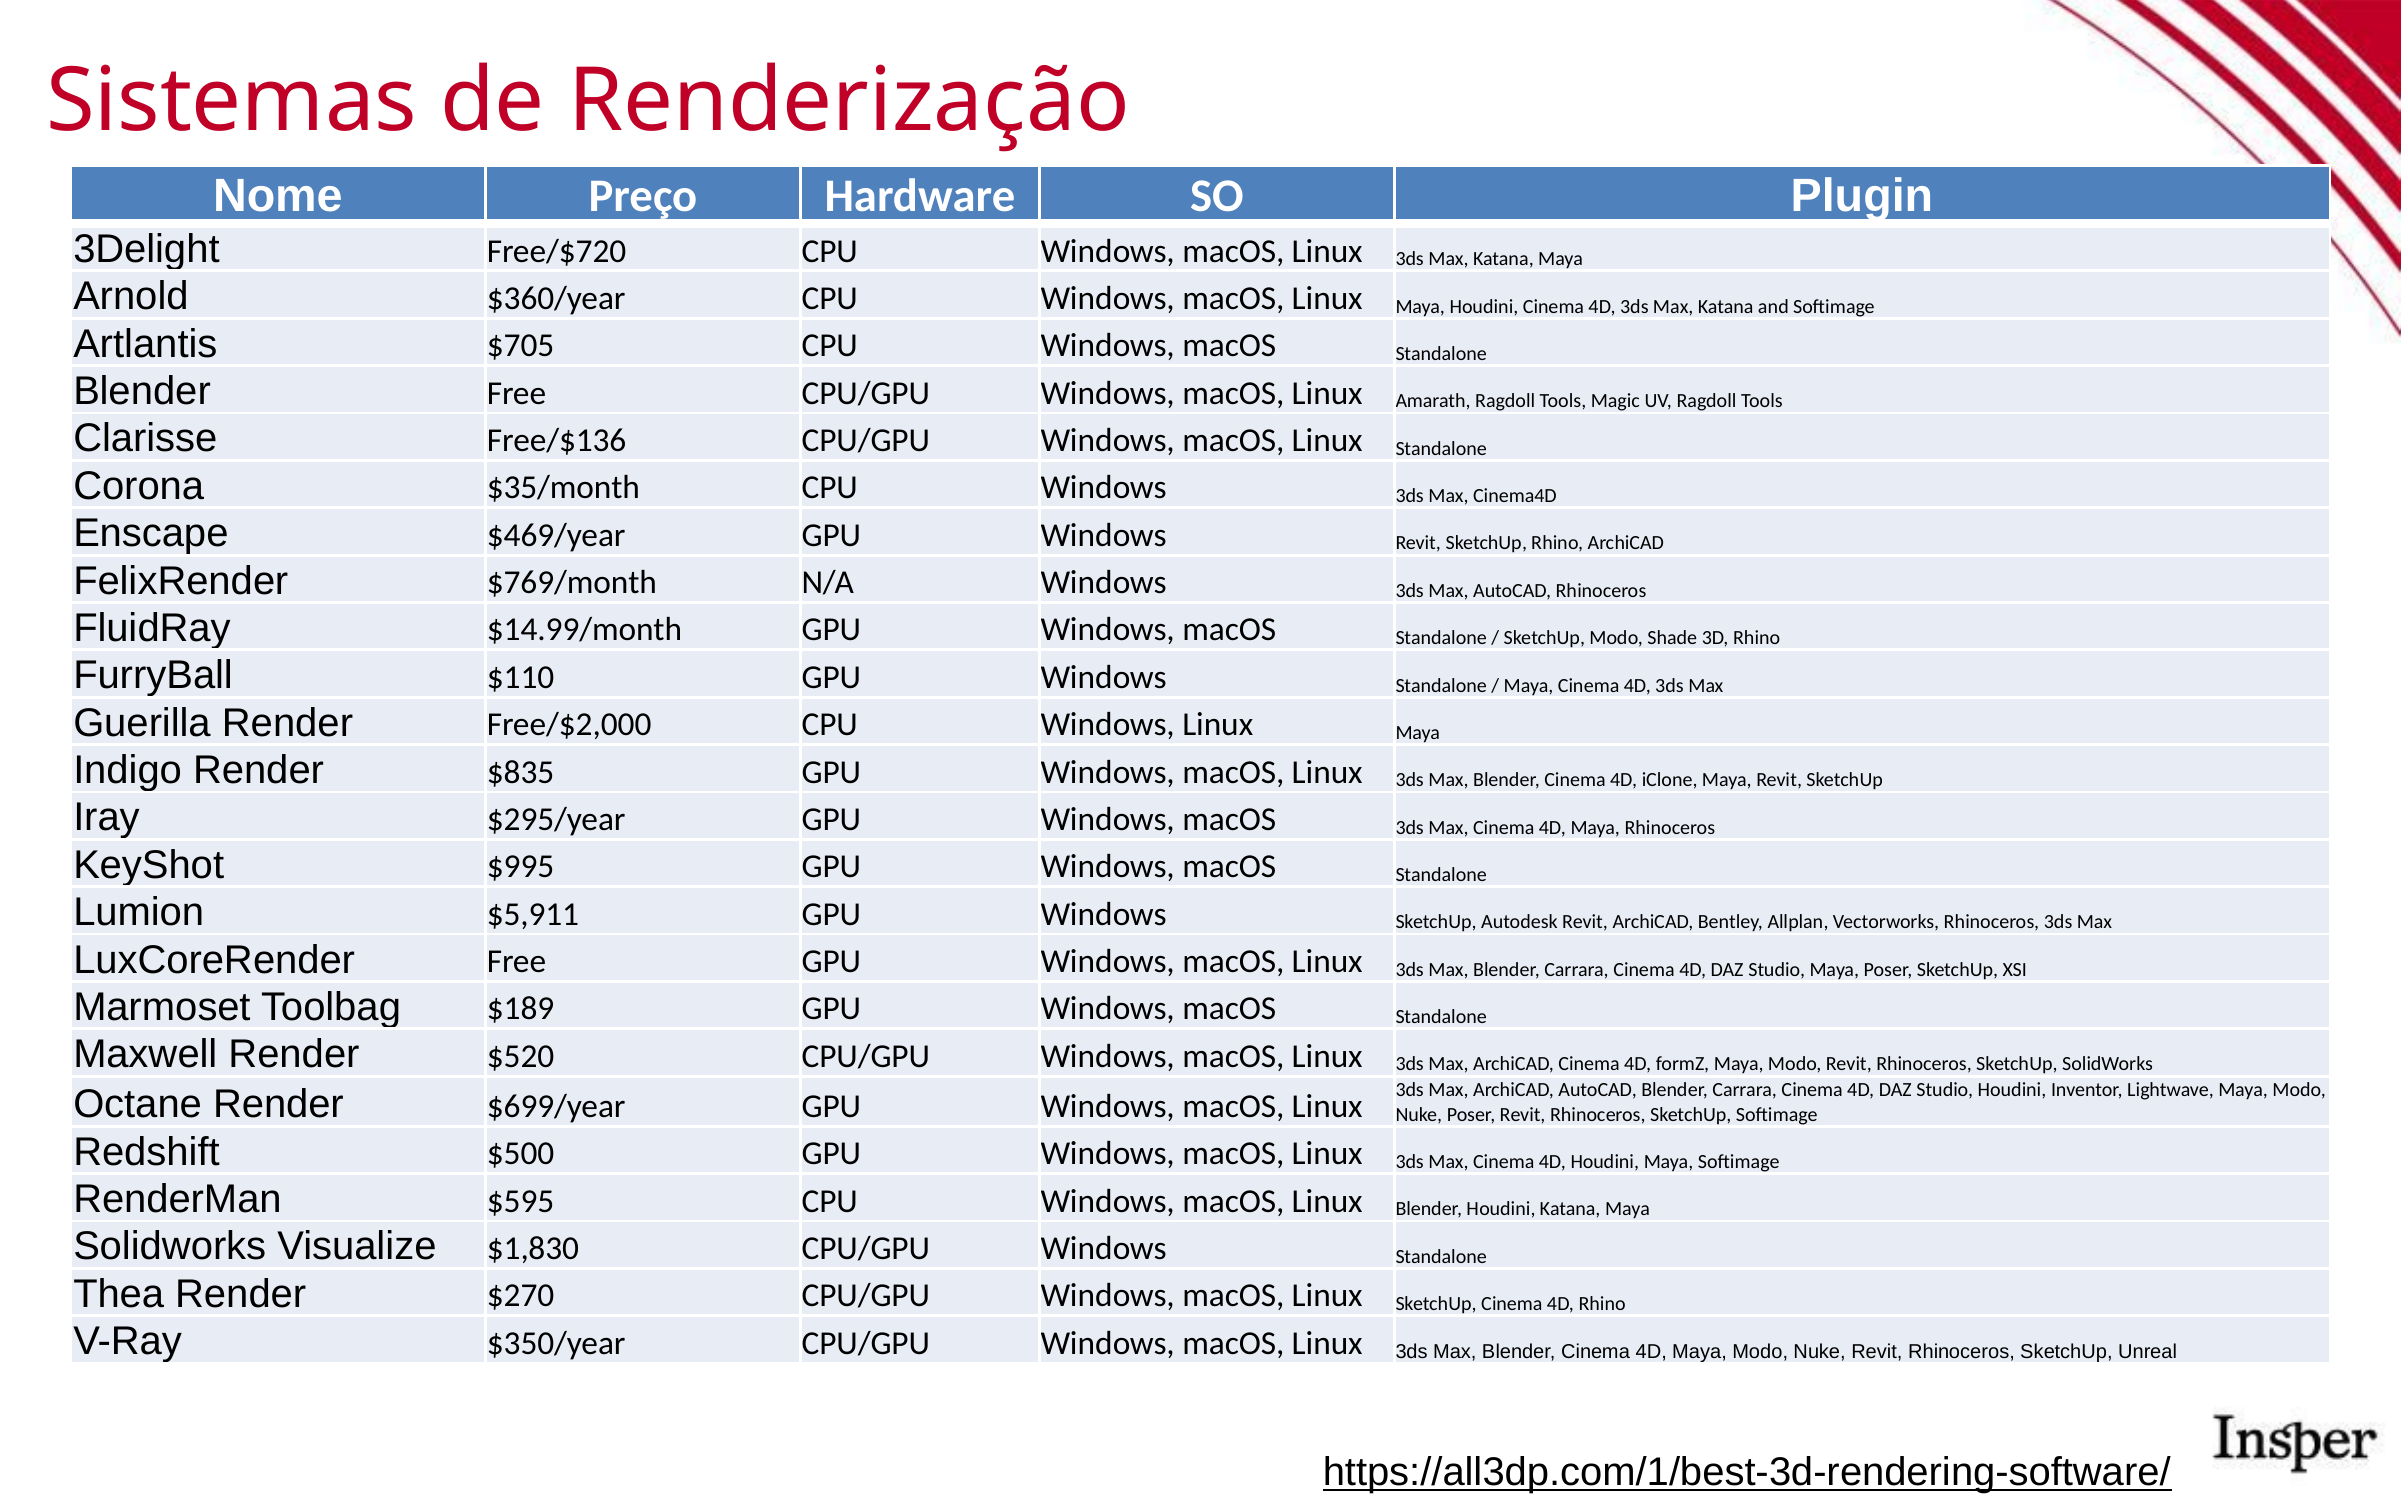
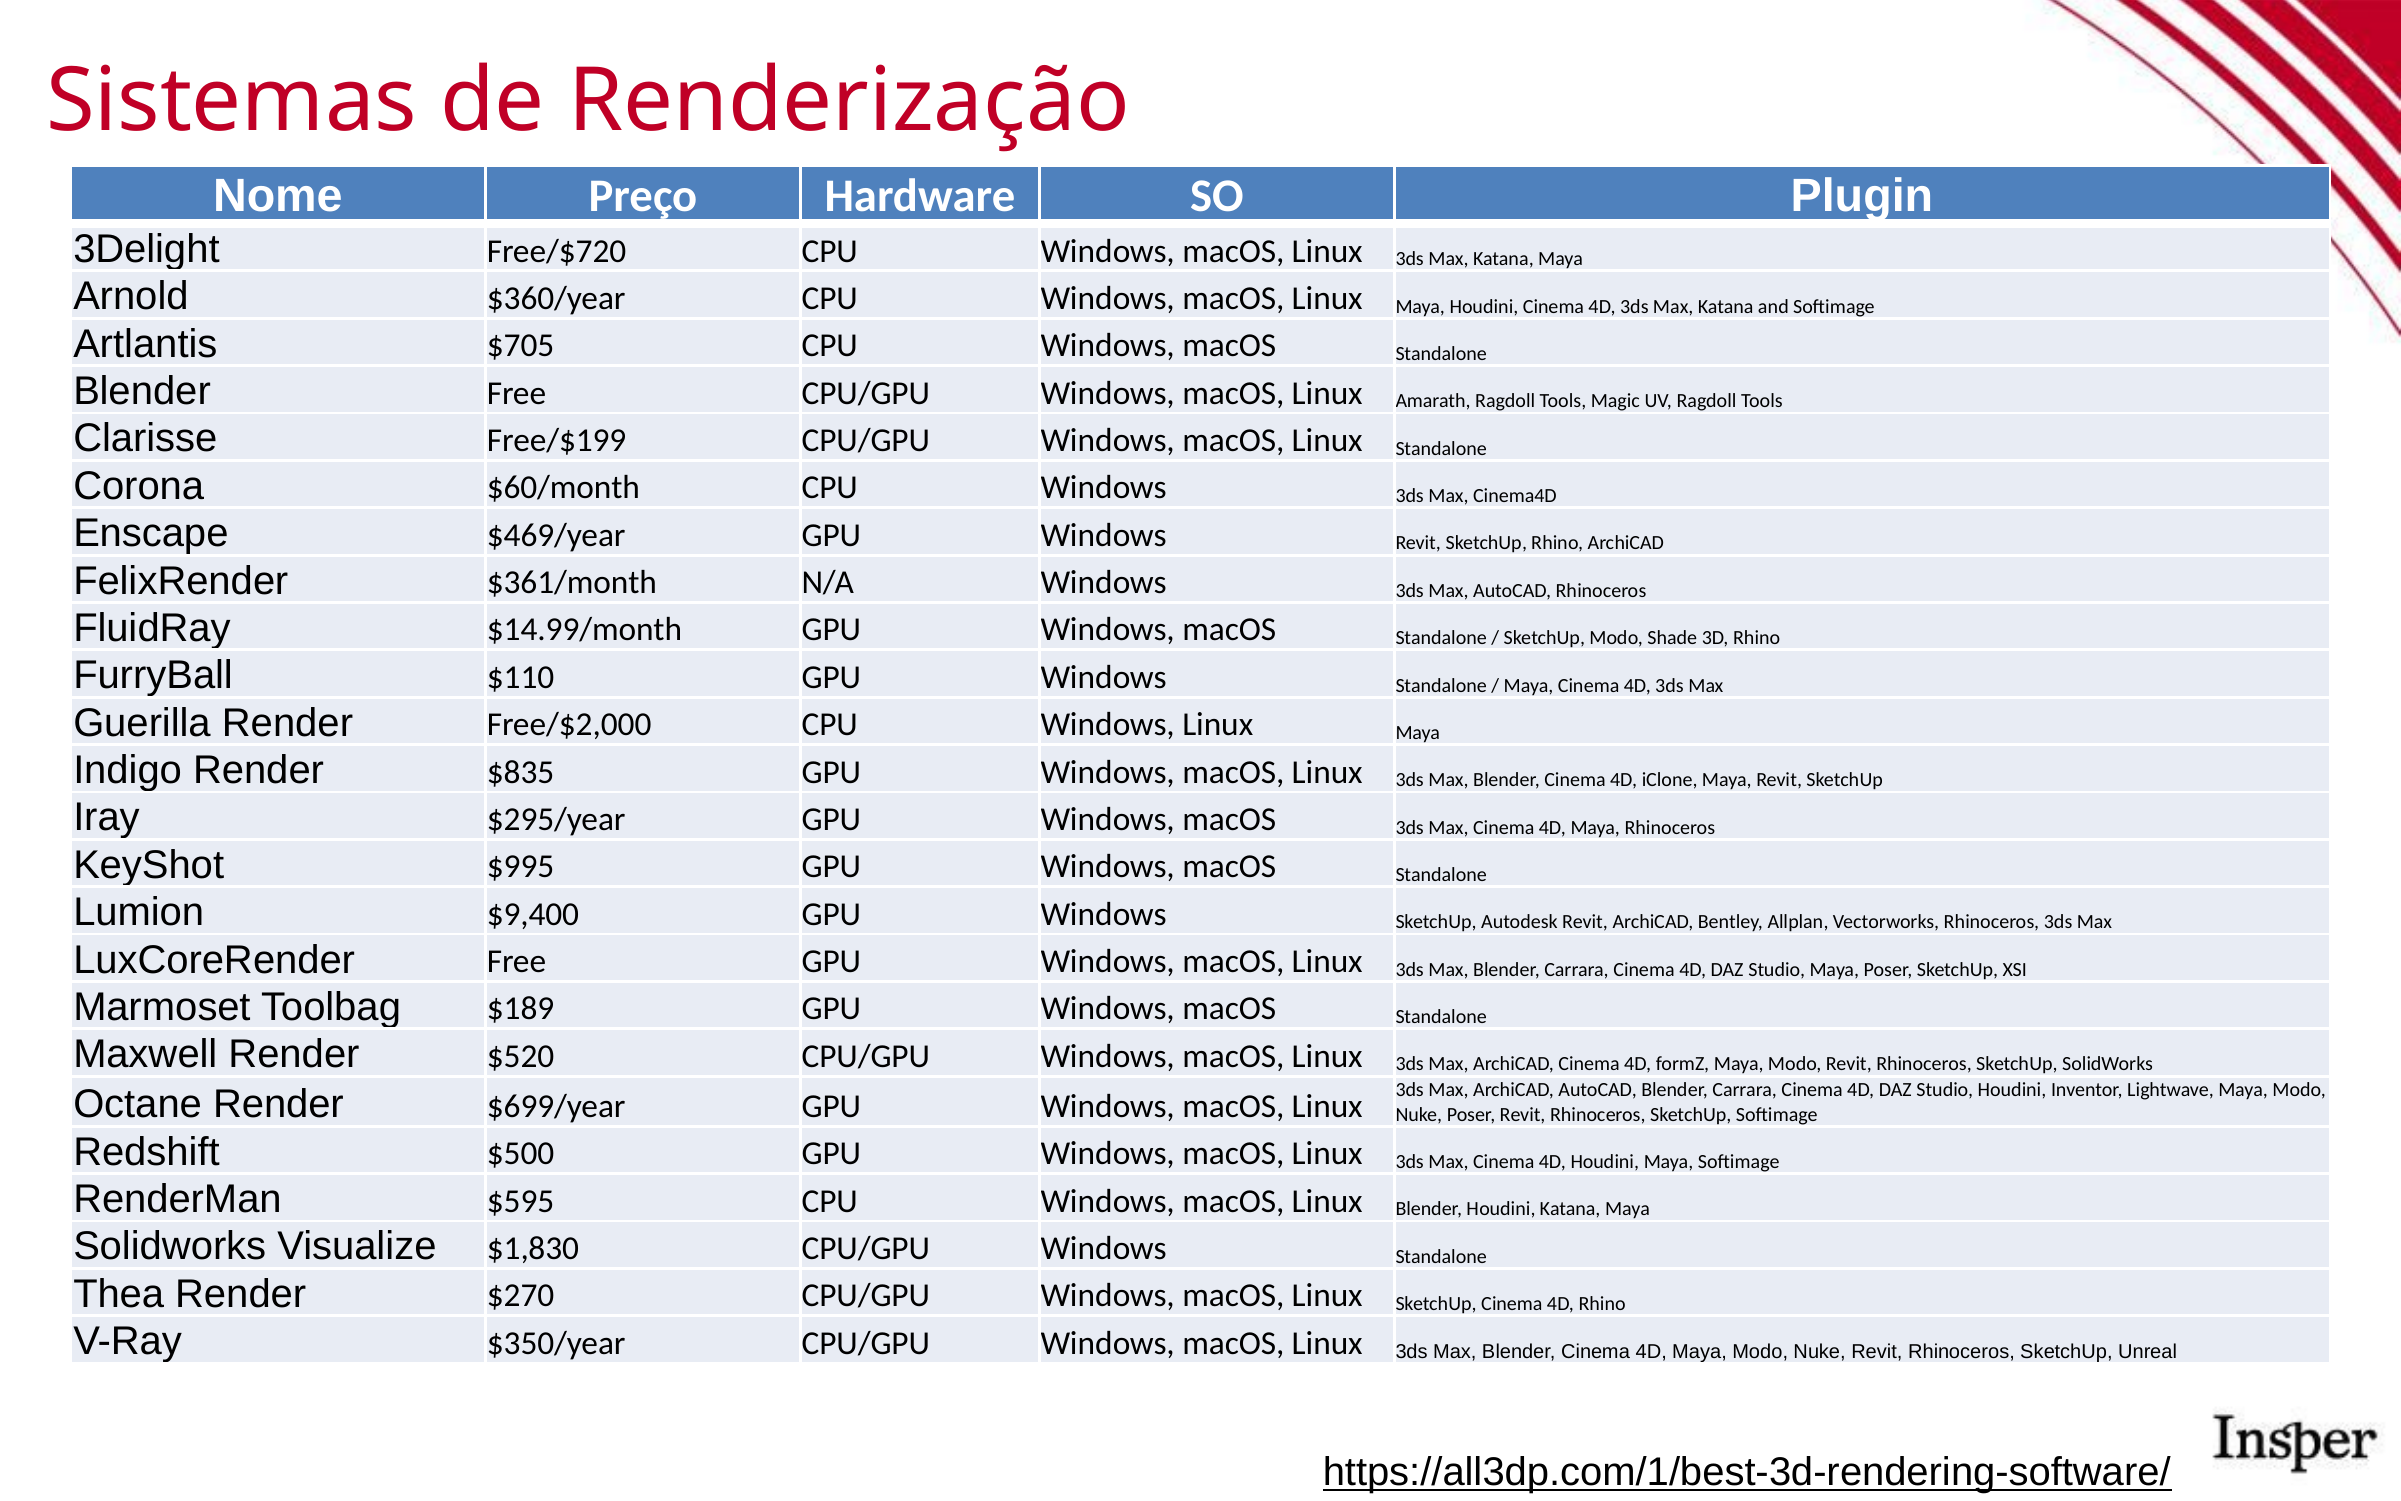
Free/$136: Free/$136 -> Free/$199 (557, 440)
$35/month: $35/month -> $60/month (563, 488)
$769/month: $769/month -> $361/month (572, 582)
$5,911: $5,911 -> $9,400 (533, 914)
